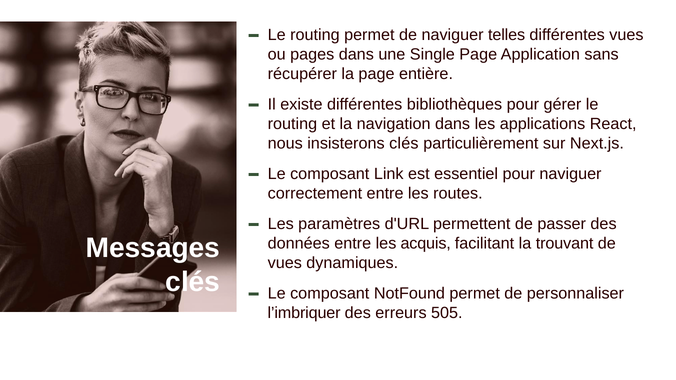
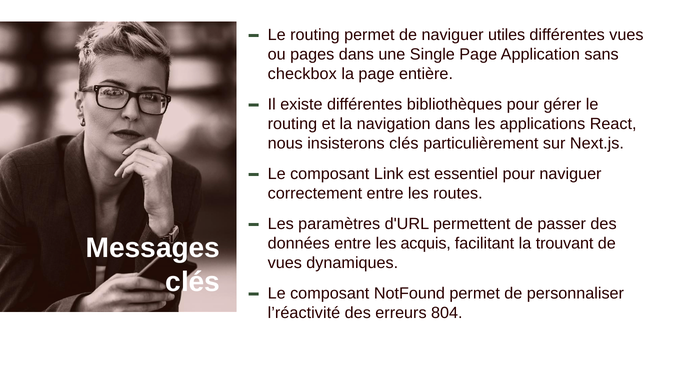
telles: telles -> utiles (507, 35)
récupérer: récupérer -> checkbox (302, 74)
l’imbriquer: l’imbriquer -> l’réactivité (304, 313)
505: 505 -> 804 (447, 313)
